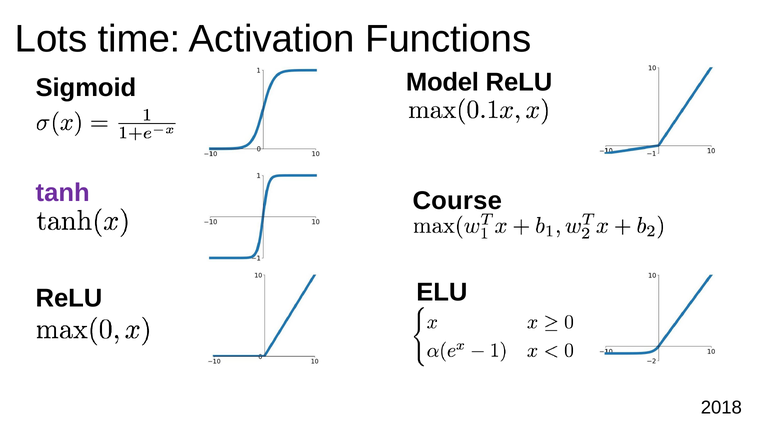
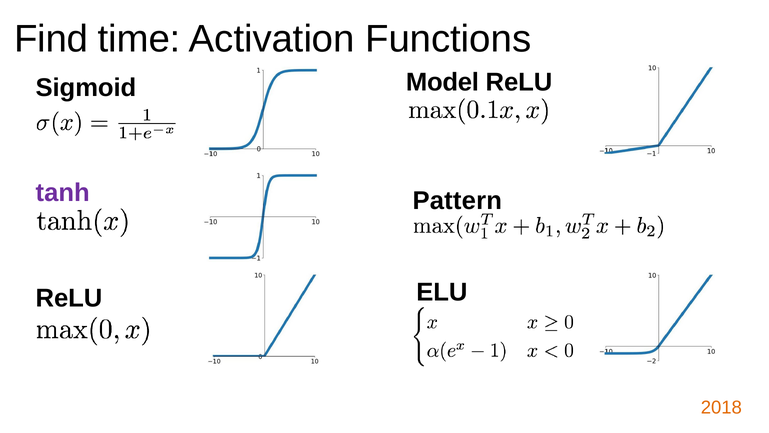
Lots: Lots -> Find (51, 39)
Course: Course -> Pattern (457, 200)
2018 colour: black -> orange (721, 407)
